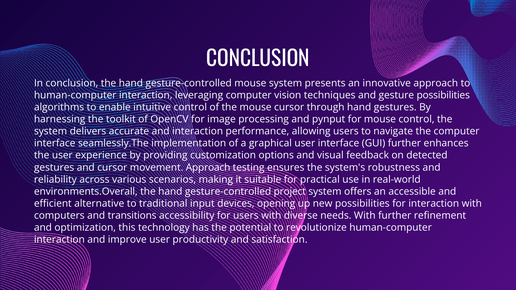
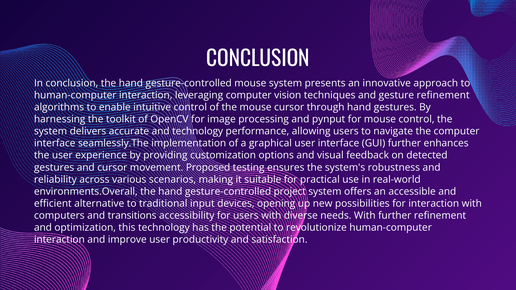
gesture possibilities: possibilities -> refinement (443, 95)
and interaction: interaction -> technology (198, 131)
movement Approach: Approach -> Proposed (208, 168)
